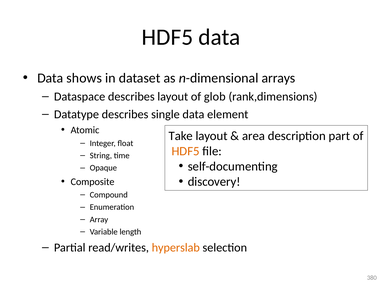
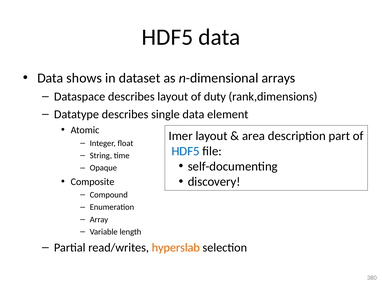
glob: glob -> duty (215, 96)
Take: Take -> Imer (181, 136)
HDF5 colour: orange -> blue (186, 151)
